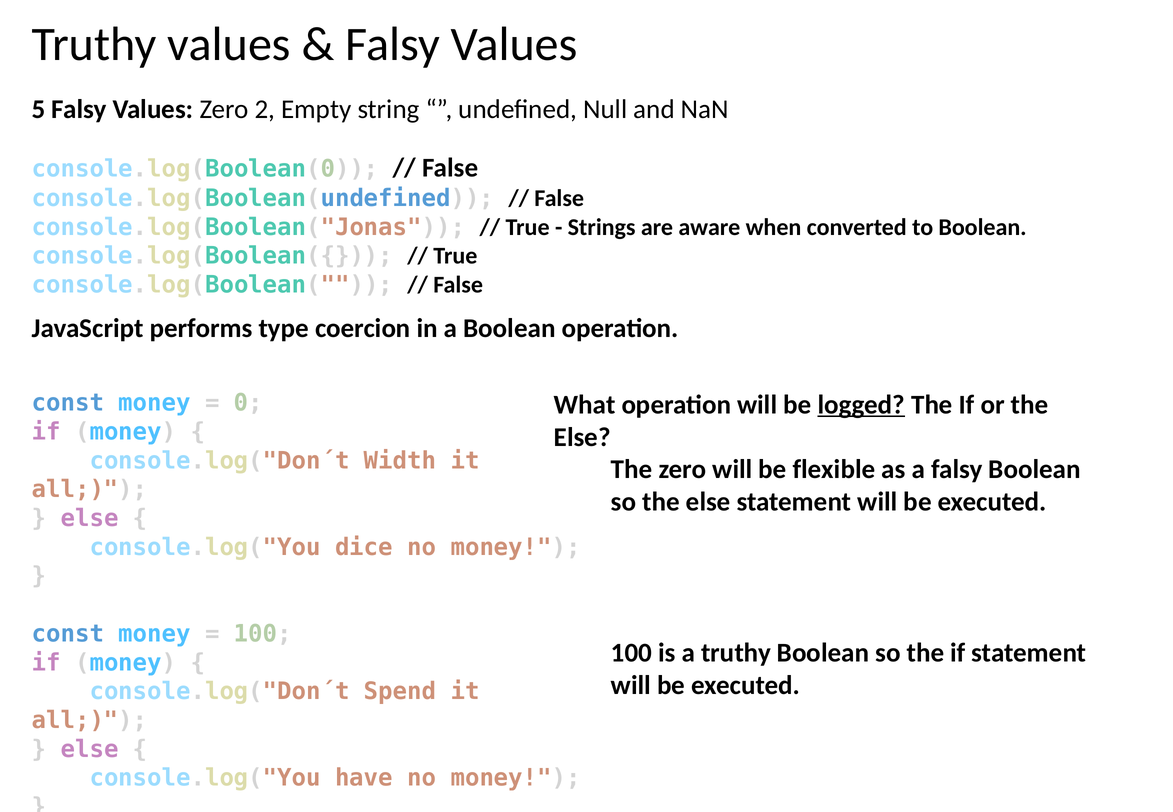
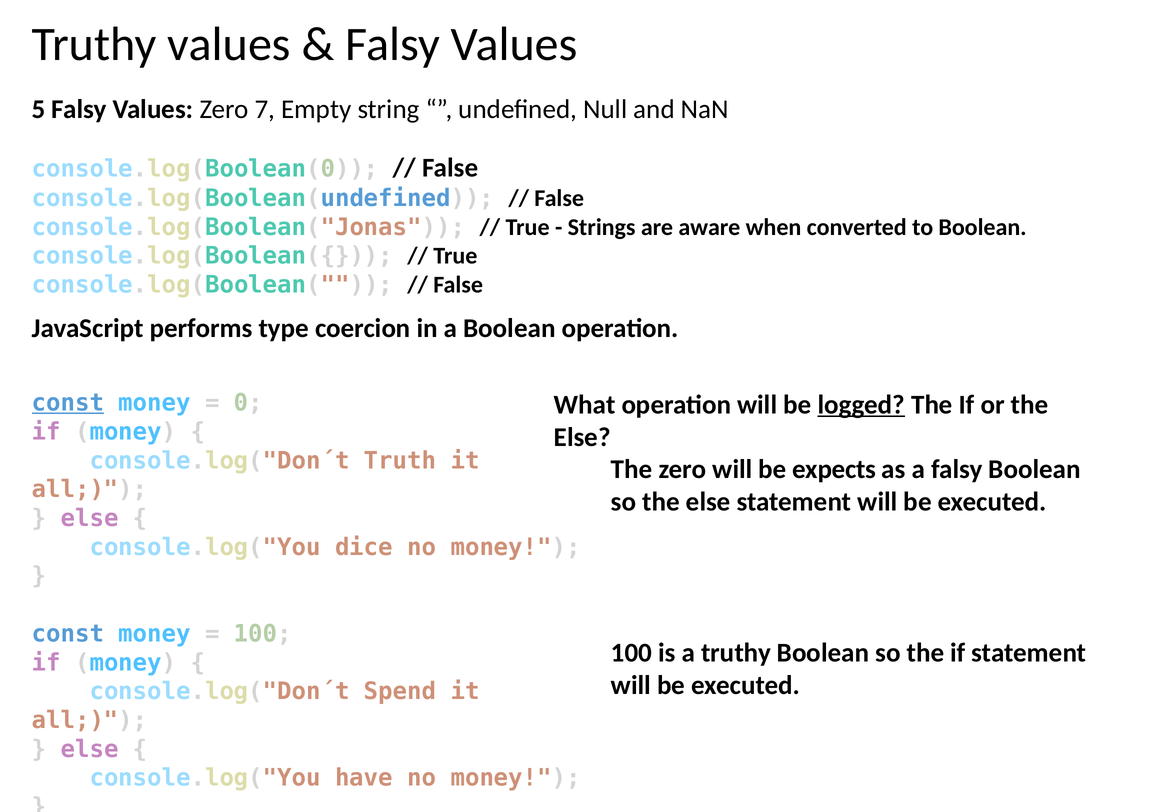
2: 2 -> 7 (265, 110)
const underline: none -> present (68, 403)
Width: Width -> Truth (400, 461)
flexible: flexible -> expects (834, 469)
